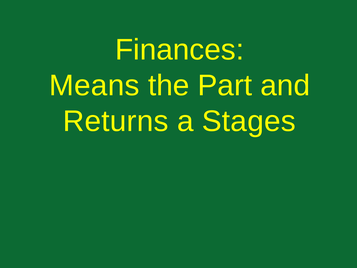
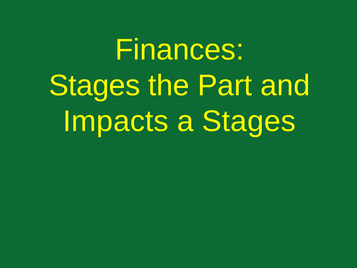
Means: Means -> Stages (95, 86)
Returns: Returns -> Impacts (116, 121)
